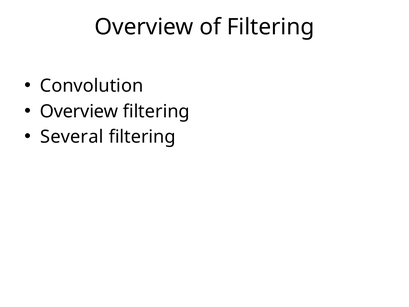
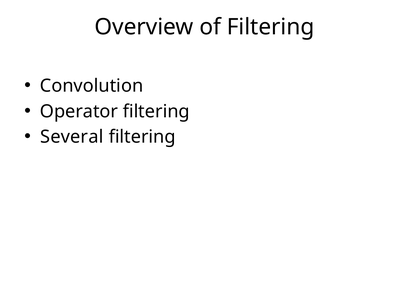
Overview: Overview -> Operator (79, 111)
